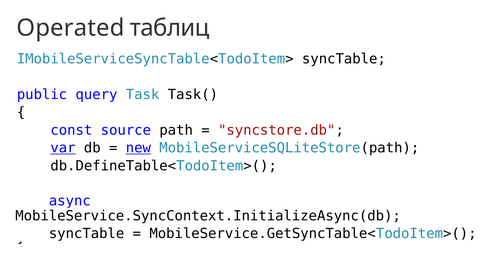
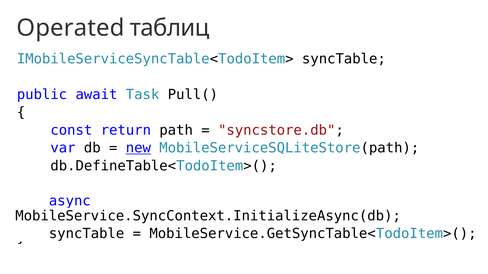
query: query -> await (96, 95)
Task(: Task( -> Pull( (193, 95)
source: source -> return (126, 130)
var underline: present -> none (63, 148)
